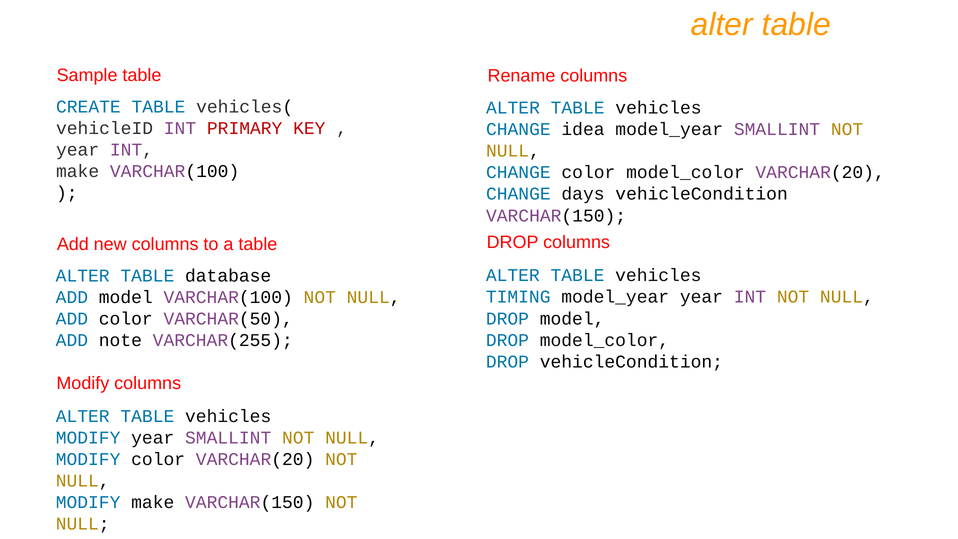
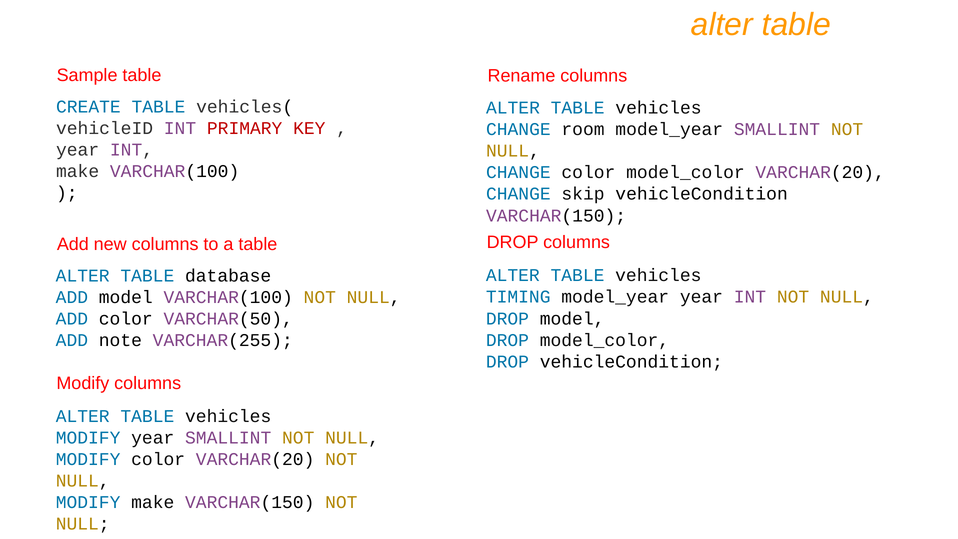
idea: idea -> room (583, 129)
days: days -> skip (583, 194)
